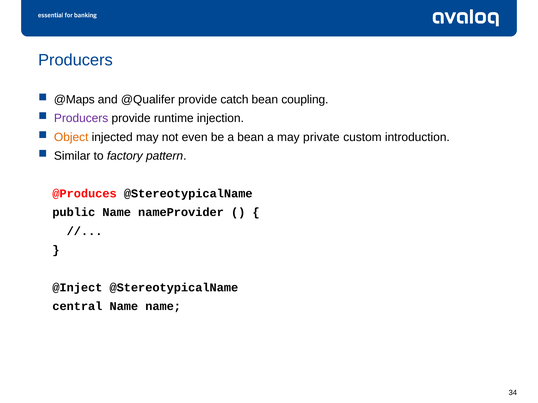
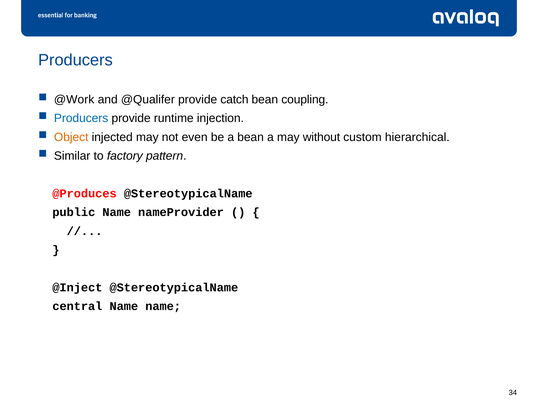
@Maps: @Maps -> @Work (74, 100)
Producers colour: purple -> blue (81, 118)
private: private -> without (321, 137)
introduction: introduction -> hierarchical (417, 137)
